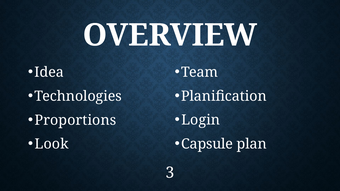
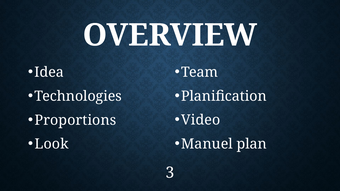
Login: Login -> Video (201, 120)
Capsule: Capsule -> Manuel (207, 144)
